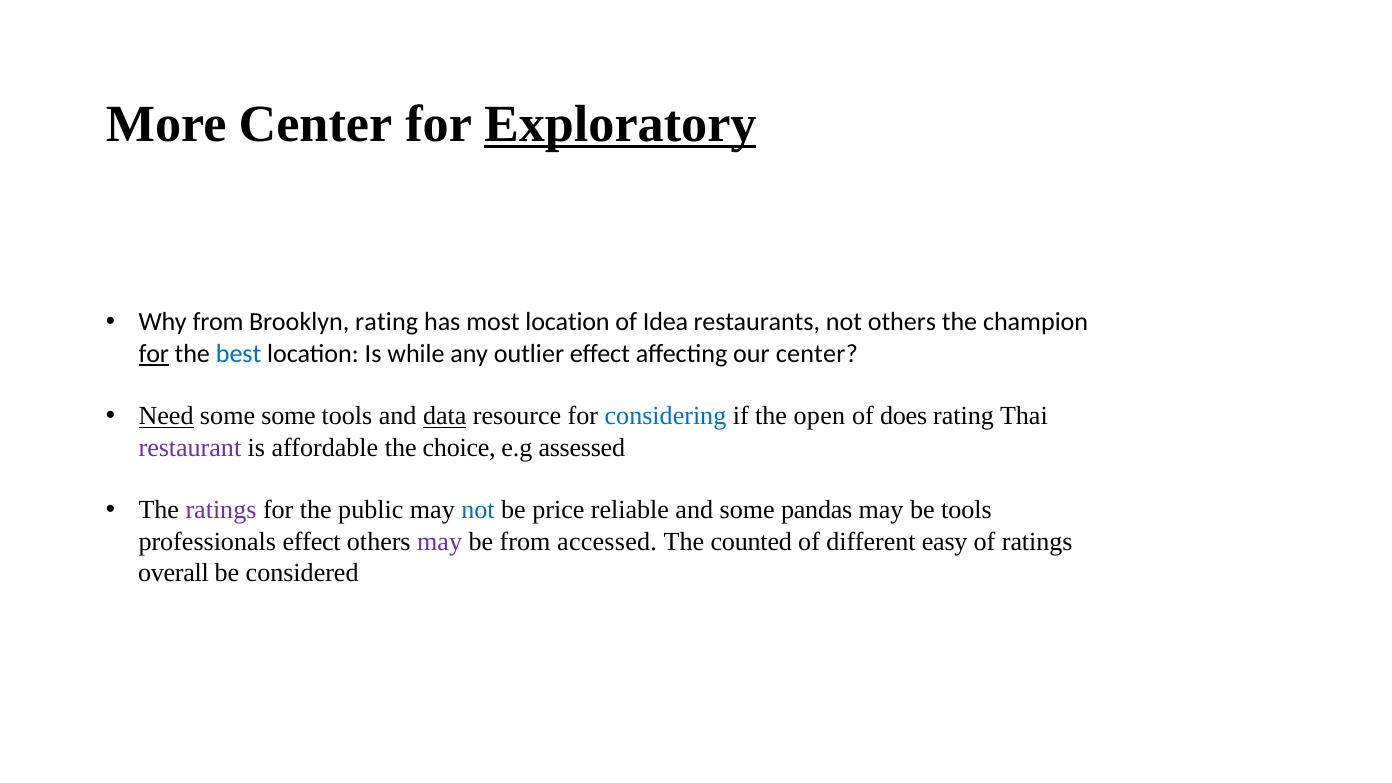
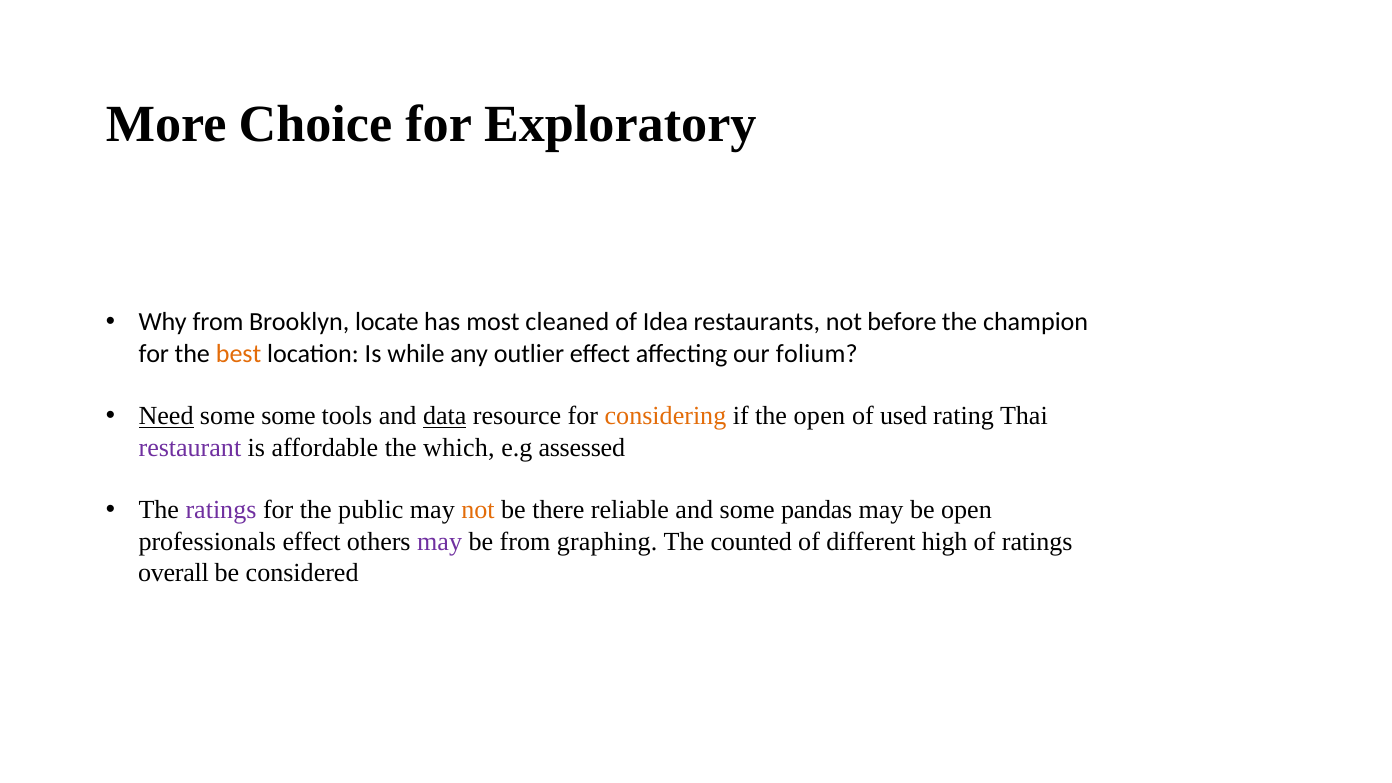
More Center: Center -> Choice (315, 124)
Exploratory underline: present -> none (620, 124)
Brooklyn rating: rating -> locate (387, 322)
most location: location -> cleaned (567, 322)
not others: others -> before (902, 322)
for underline: present -> none (154, 354)
best colour: blue -> orange (239, 354)
our center: center -> folium (817, 354)
considering colour: blue -> orange (666, 416)
does: does -> used (904, 416)
choice: choice -> which (459, 447)
not colour: blue -> orange (478, 510)
price: price -> there (558, 510)
be tools: tools -> open (966, 510)
accessed: accessed -> graphing (607, 541)
easy: easy -> high (945, 541)
